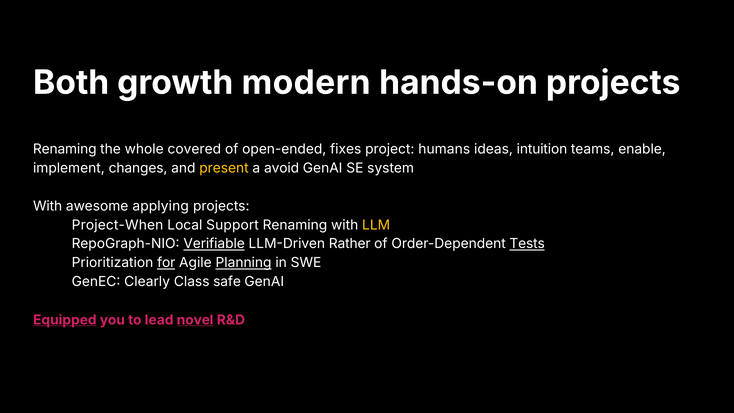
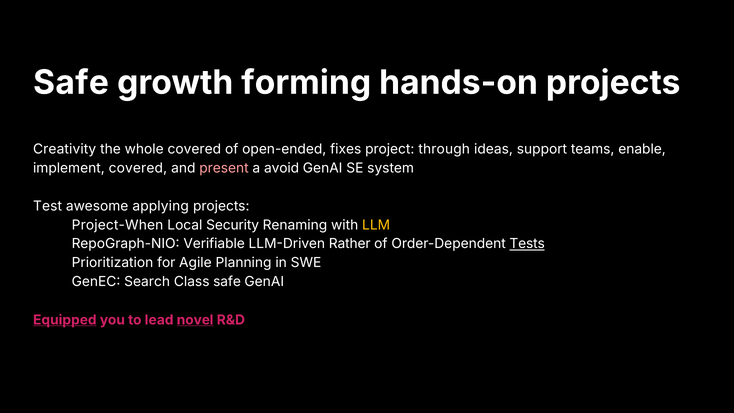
Both: Both -> Safe (71, 83)
growth modern: modern -> forming (306, 83)
Renaming: Renaming -> Creativity (65, 149)
project humans: humans -> through (444, 149)
intuition: intuition -> support (542, 149)
implement changes: changes -> covered (138, 168)
present colour: yellow -> pink (224, 168)
With: With -> Test (48, 206)
Support: Support -> Security (233, 225)
Verifiable underline: present -> none (214, 244)
for underline: present -> none (166, 263)
Planning underline: present -> none (244, 263)
Clearly: Clearly -> Search (147, 282)
